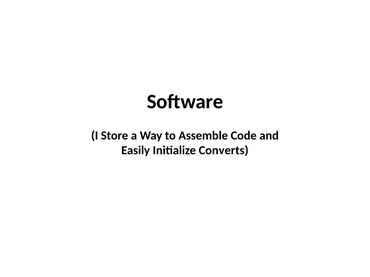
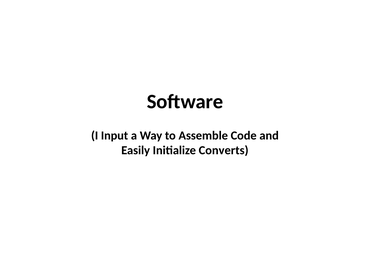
Store: Store -> Input (115, 136)
